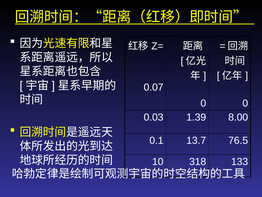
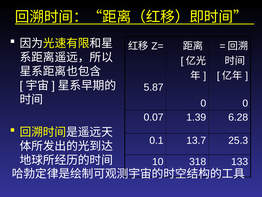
0.07: 0.07 -> 5.87 (154, 87)
0.03: 0.03 -> 0.07 (154, 117)
8.00: 8.00 -> 6.28 (238, 117)
76.5: 76.5 -> 25.3 (238, 140)
